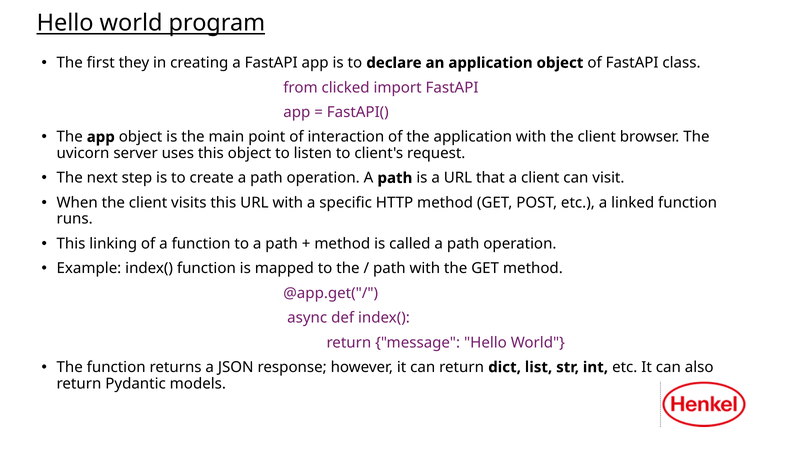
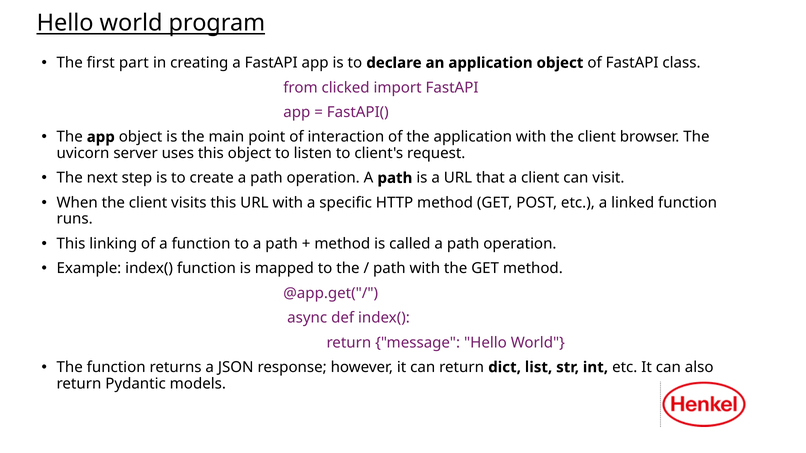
they: they -> part (134, 63)
